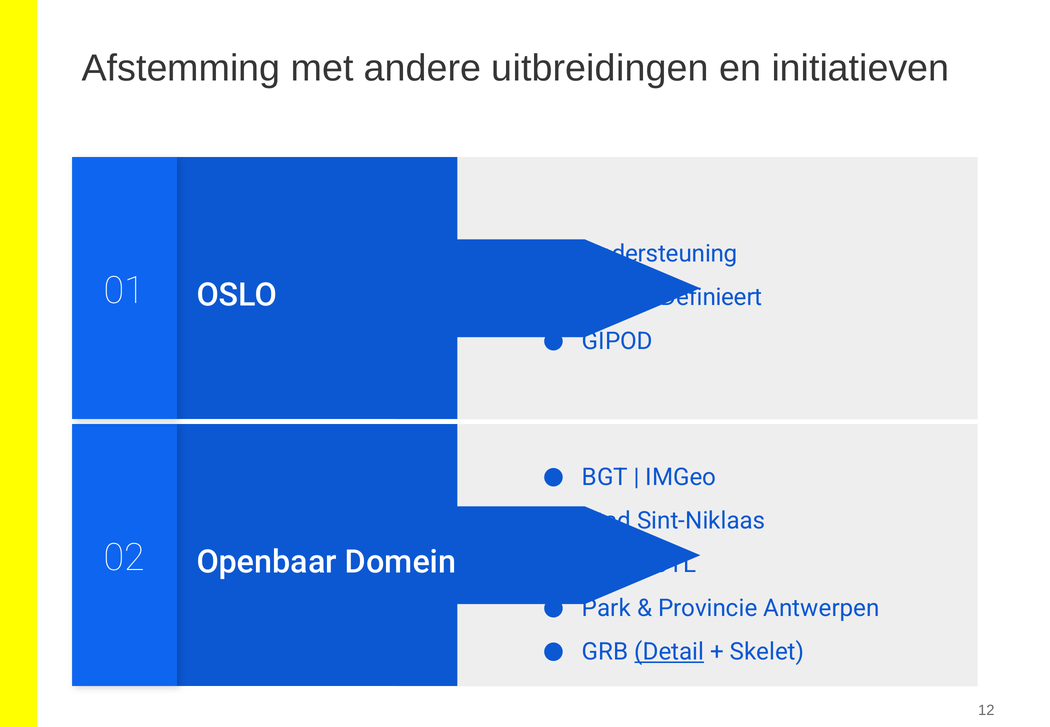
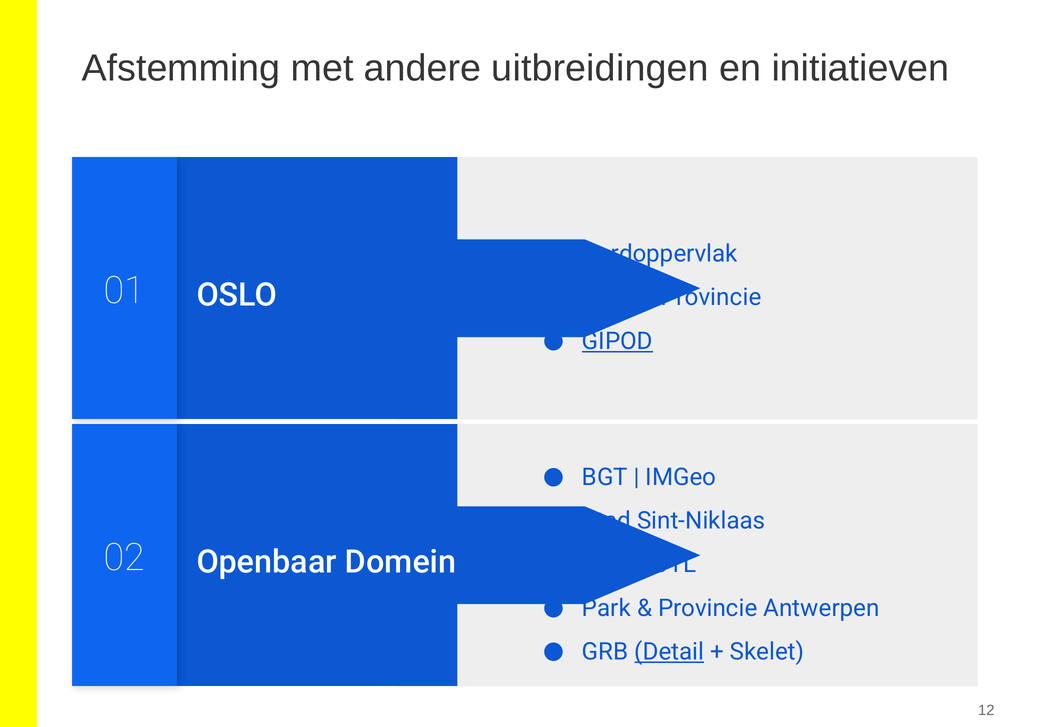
Ondersteuning: Ondersteuning -> Aardoppervlak (660, 254)
LBLOD Definieert: Definieert -> Provincie (711, 297)
GIPOD underline: none -> present (617, 341)
